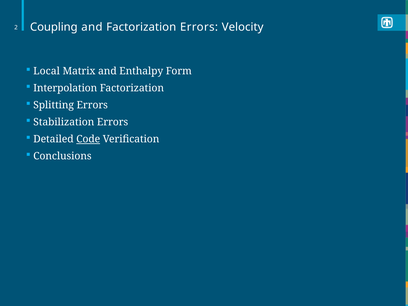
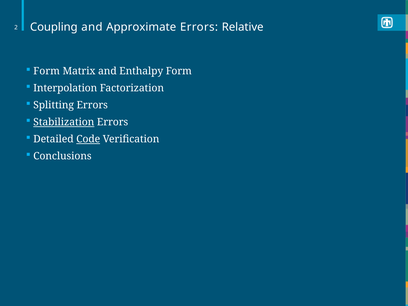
and Factorization: Factorization -> Approximate (141, 27)
Velocity: Velocity -> Relative (243, 27)
Local: Local -> Form (47, 71)
Stabilization underline: none -> present (64, 122)
